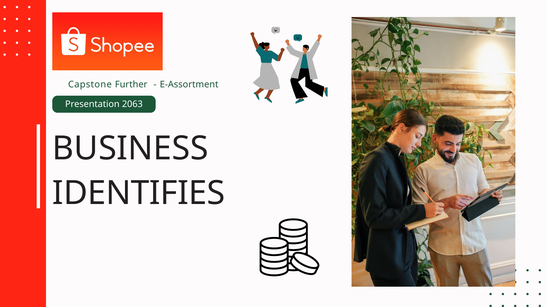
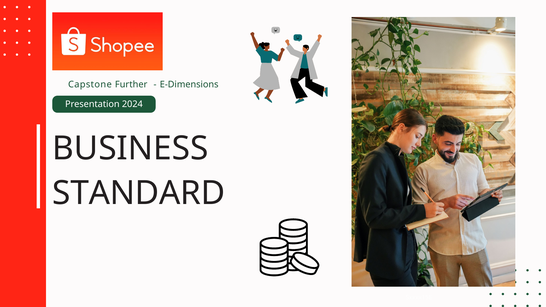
E-Assortment: E-Assortment -> E-Dimensions (189, 84)
2063: 2063 -> 2024 (132, 104)
IDENTIFIES: IDENTIFIES -> STANDARD (139, 193)
